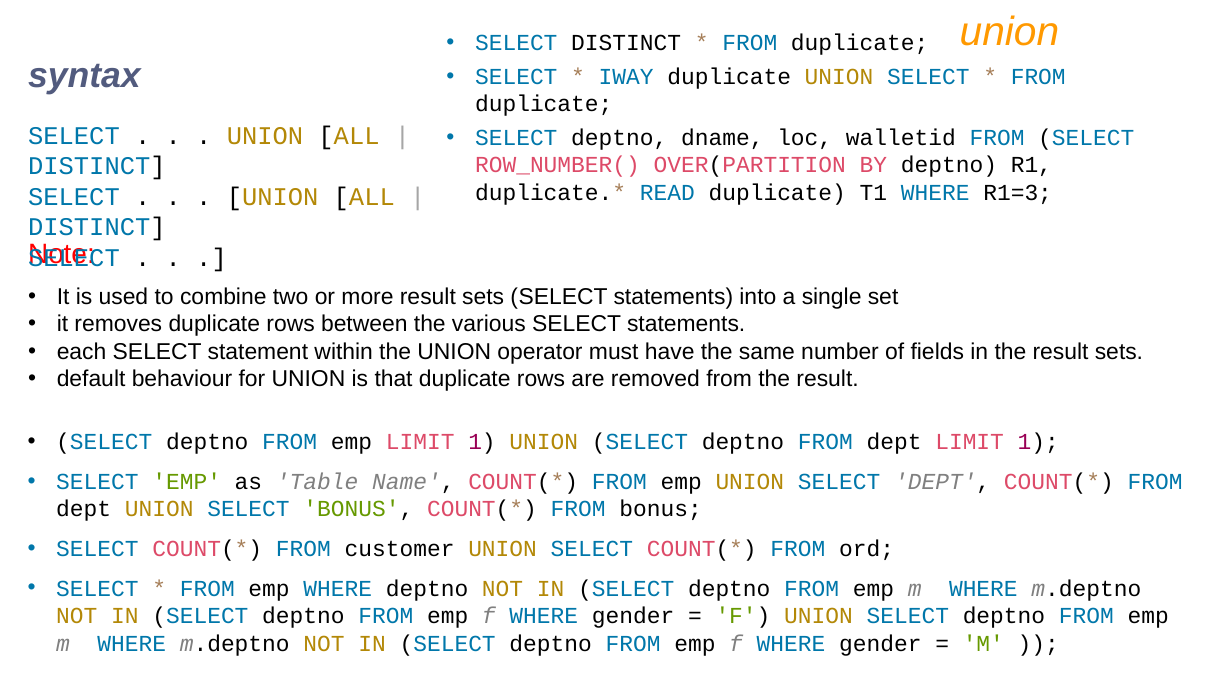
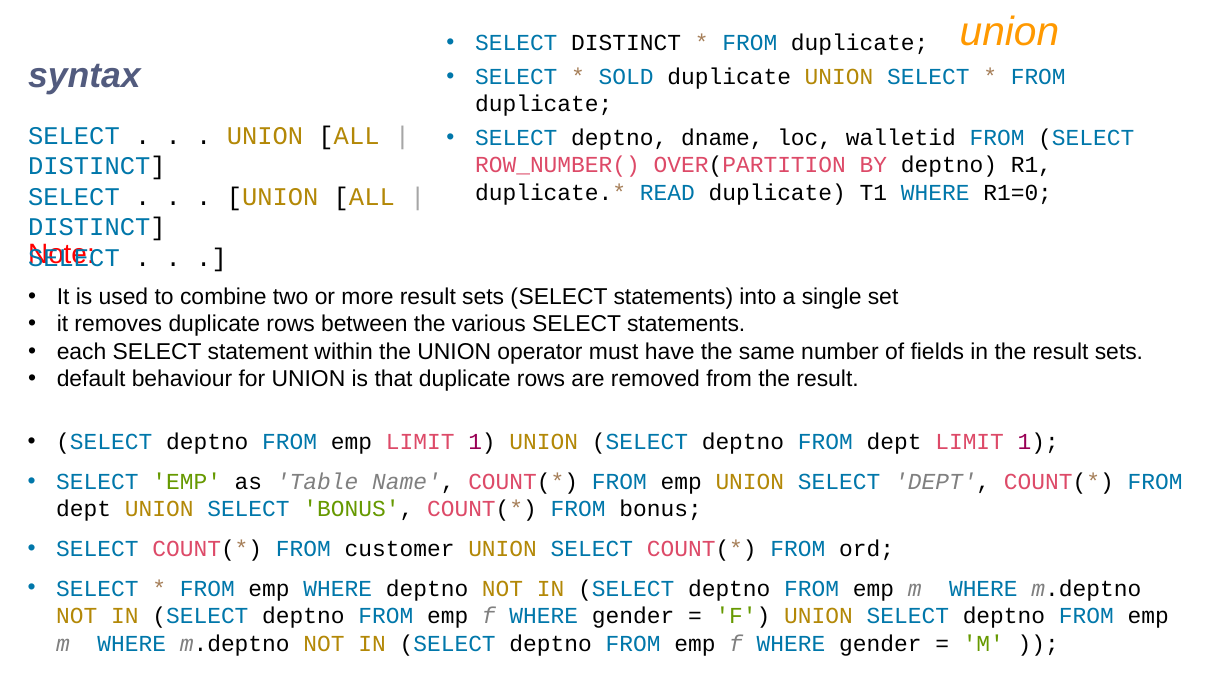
IWAY: IWAY -> SOLD (626, 77)
R1=3: R1=3 -> R1=0 (1018, 193)
